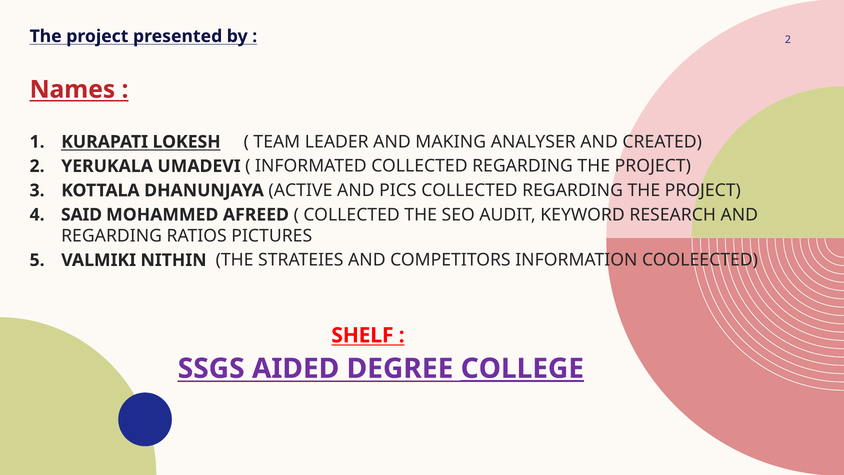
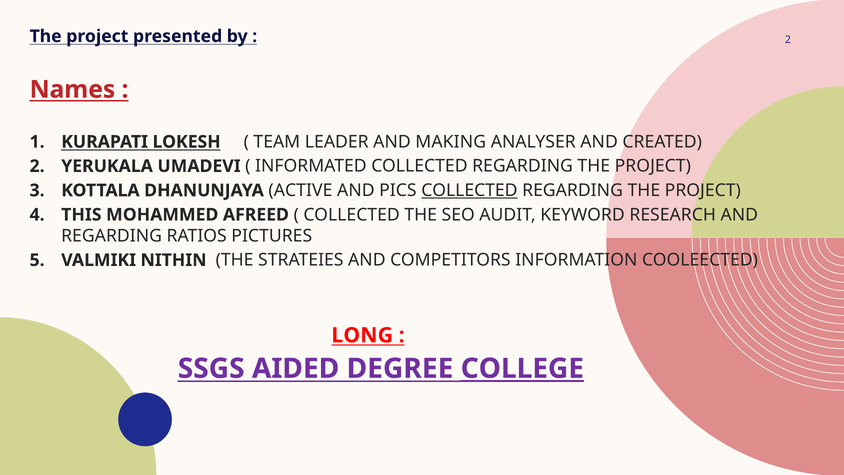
COLLECTED underline: none -> present (469, 190)
SAID: SAID -> THIS (81, 215)
SHELF: SHELF -> LONG (362, 335)
